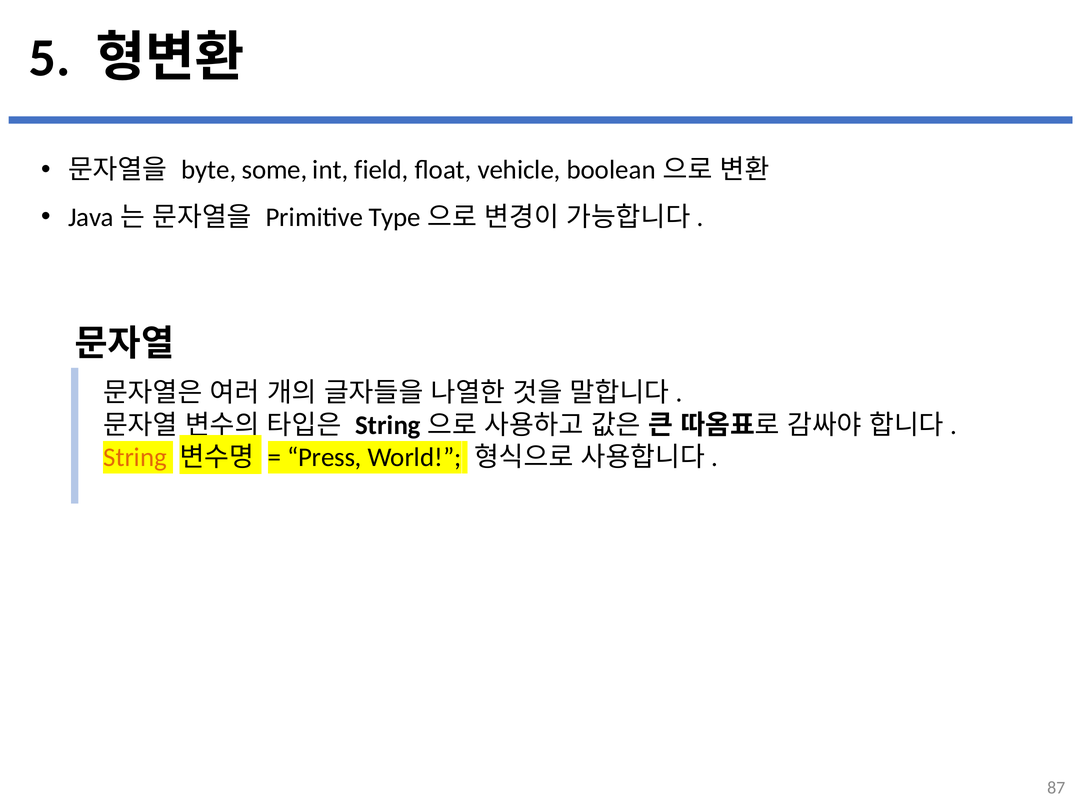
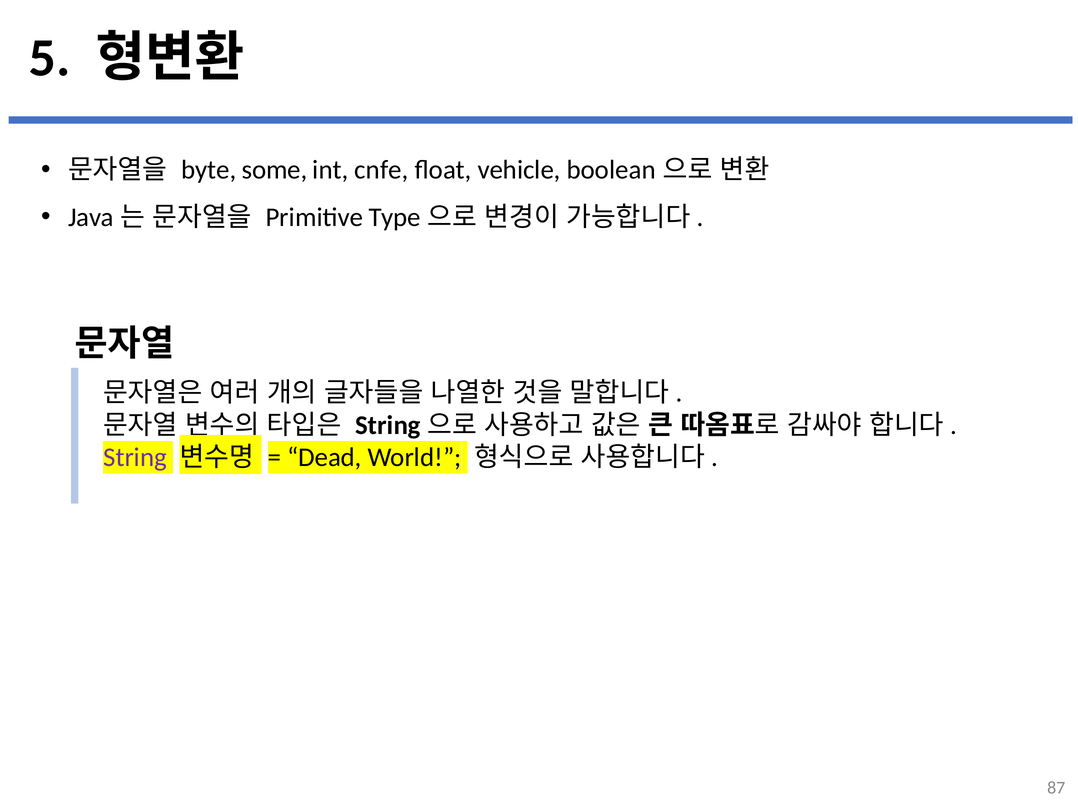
field: field -> cnfe (381, 170)
String colour: orange -> purple (135, 457)
Press: Press -> Dead (324, 457)
